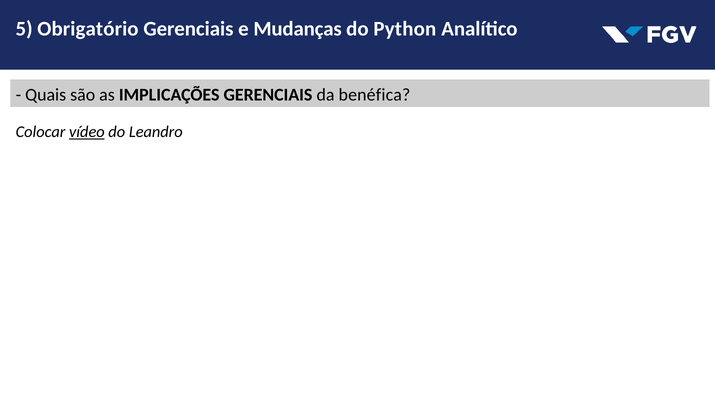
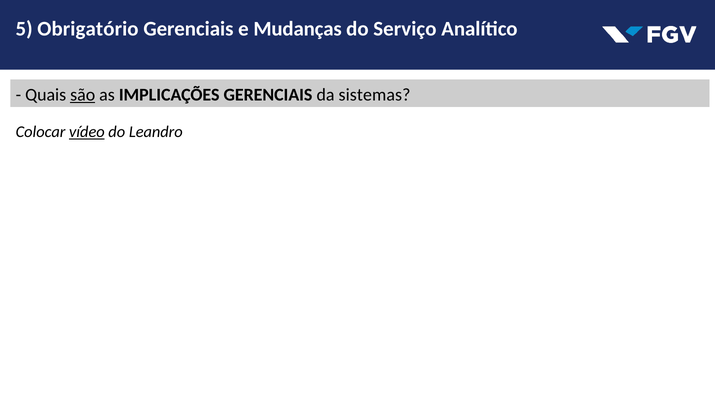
Python: Python -> Serviço (405, 29)
são underline: none -> present (83, 95)
benéfica: benéfica -> sistemas (374, 95)
